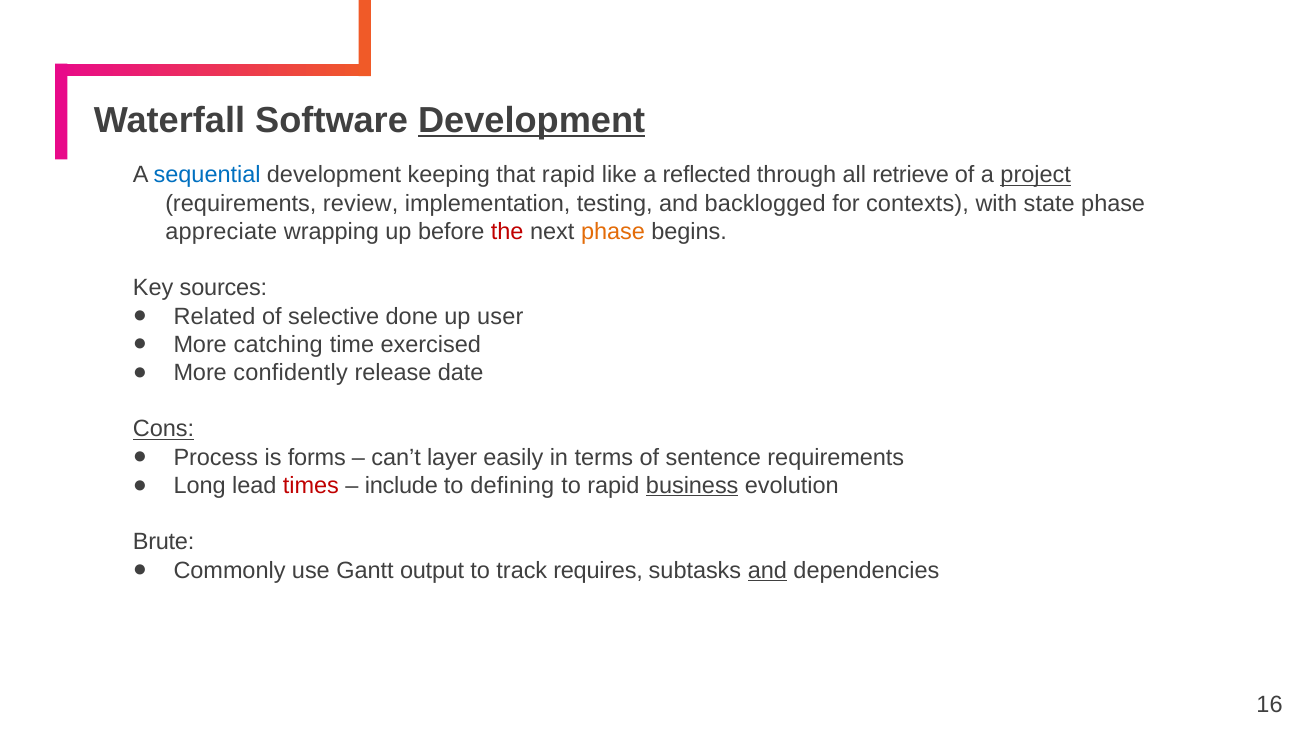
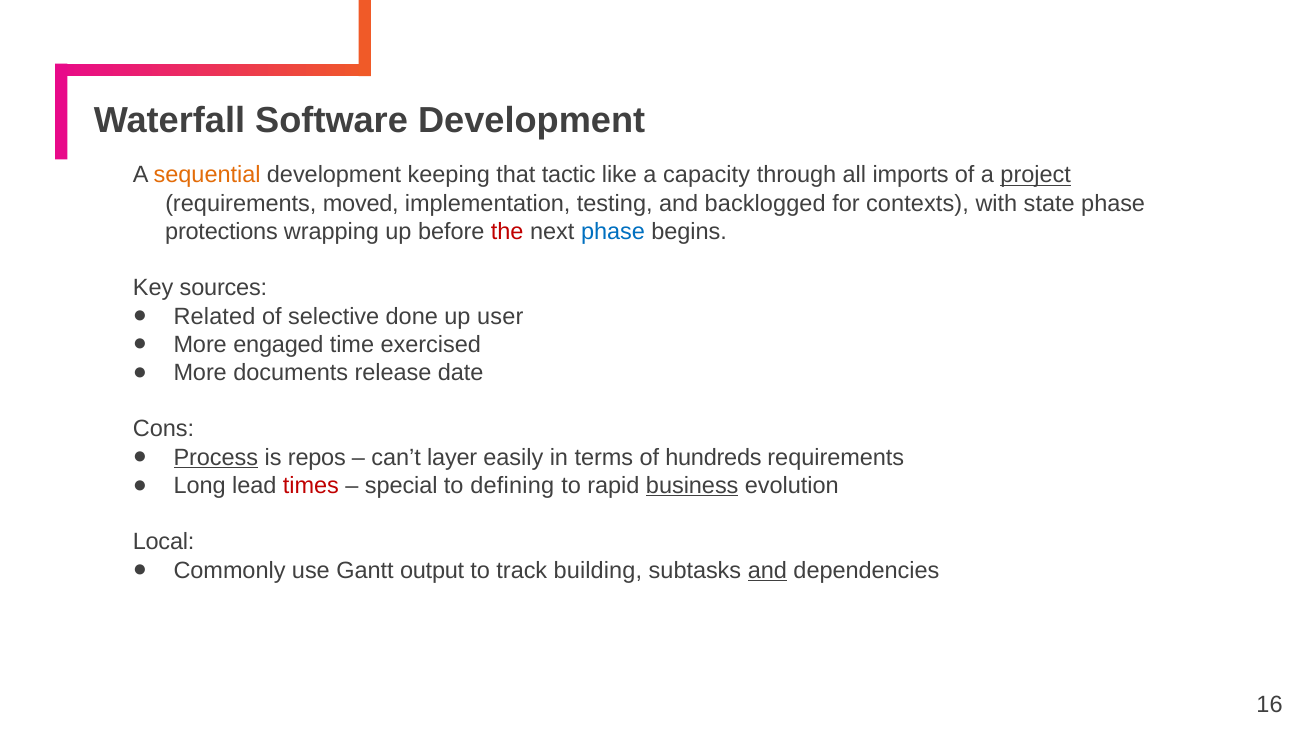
Development underline: present -> none (532, 120)
sequential colour: blue -> orange (207, 175)
that rapid: rapid -> tactic (569, 175)
reflected: reflected -> capacity (707, 175)
retrieve: retrieve -> imports (911, 175)
review: review -> moved (361, 203)
appreciate: appreciate -> protections (222, 232)
phase colour: orange -> blue (613, 232)
catching: catching -> engaged (278, 344)
confidently: confidently -> documents (291, 373)
Cons underline: present -> none (163, 429)
Process underline: none -> present (216, 457)
forms: forms -> repos (317, 457)
sentence: sentence -> hundreds (713, 457)
include: include -> special (401, 486)
Brute: Brute -> Local (164, 542)
requires: requires -> building (598, 570)
